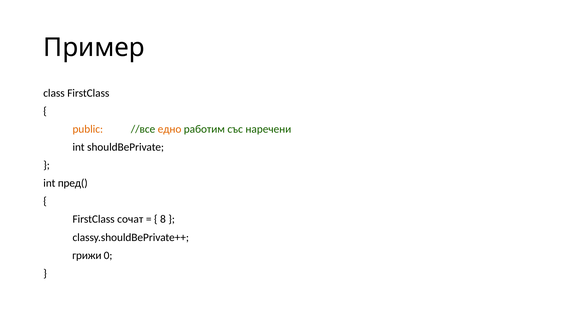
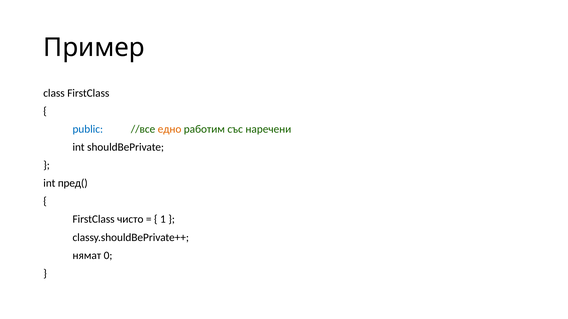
public colour: orange -> blue (88, 129)
сочат: сочат -> чисто (130, 220)
8: 8 -> 1 (163, 220)
грижи: грижи -> нямат (87, 256)
